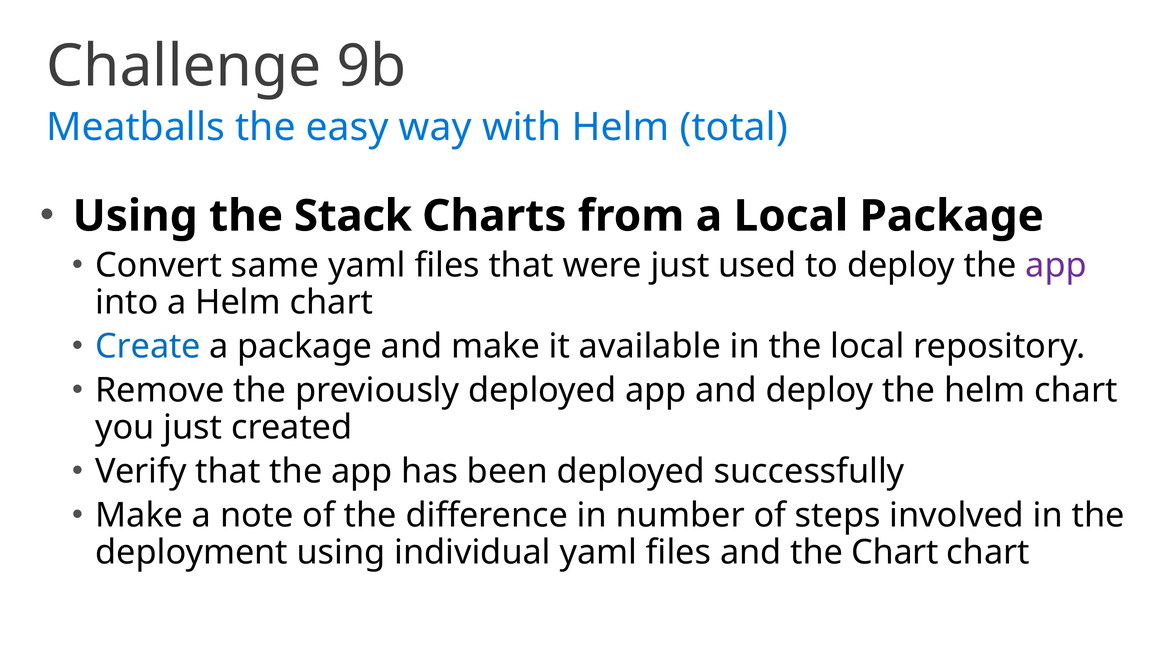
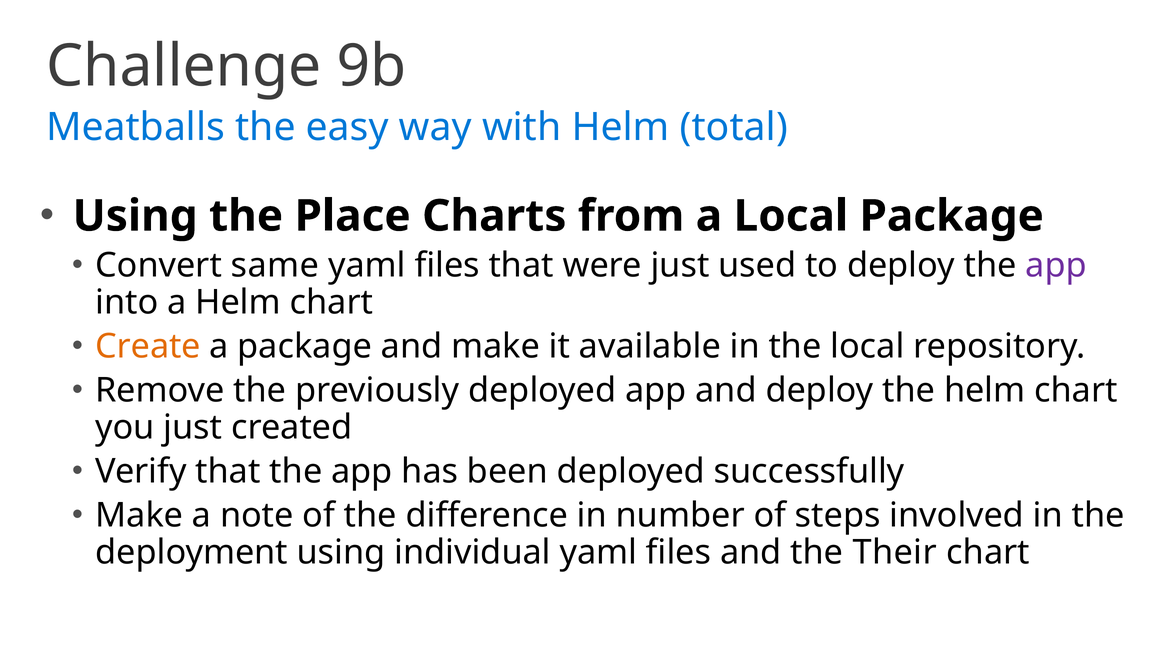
Stack: Stack -> Place (353, 216)
Create colour: blue -> orange (148, 346)
the Chart: Chart -> Their (895, 552)
